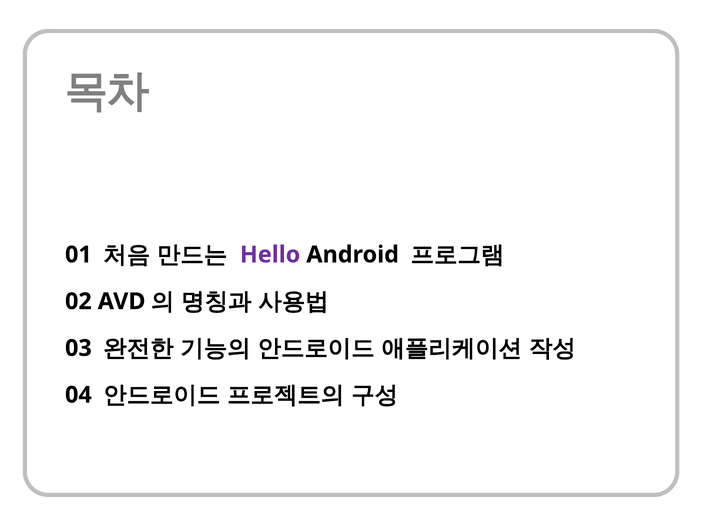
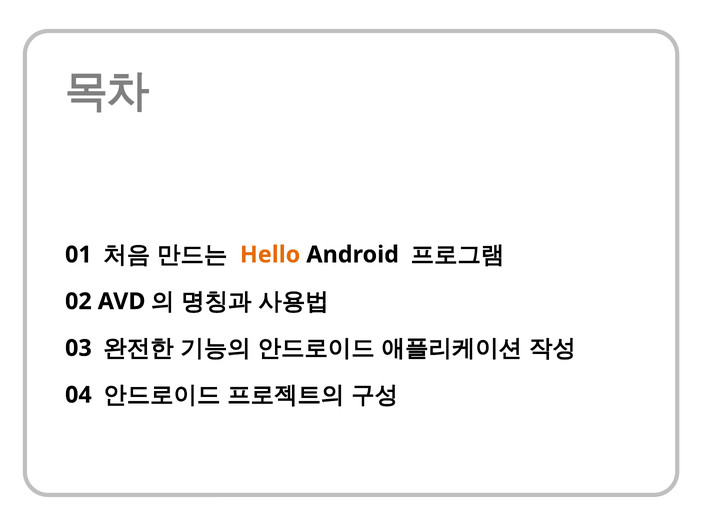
Hello colour: purple -> orange (270, 255)
